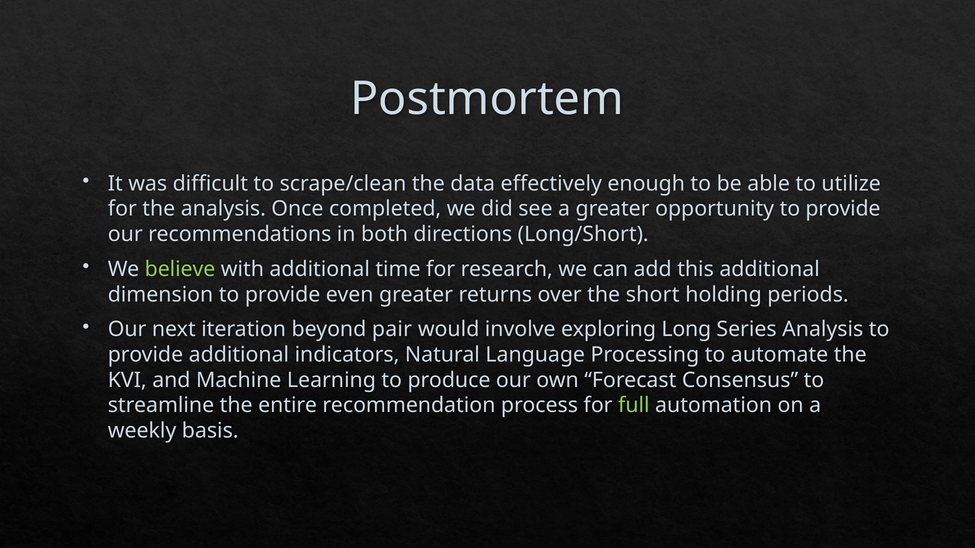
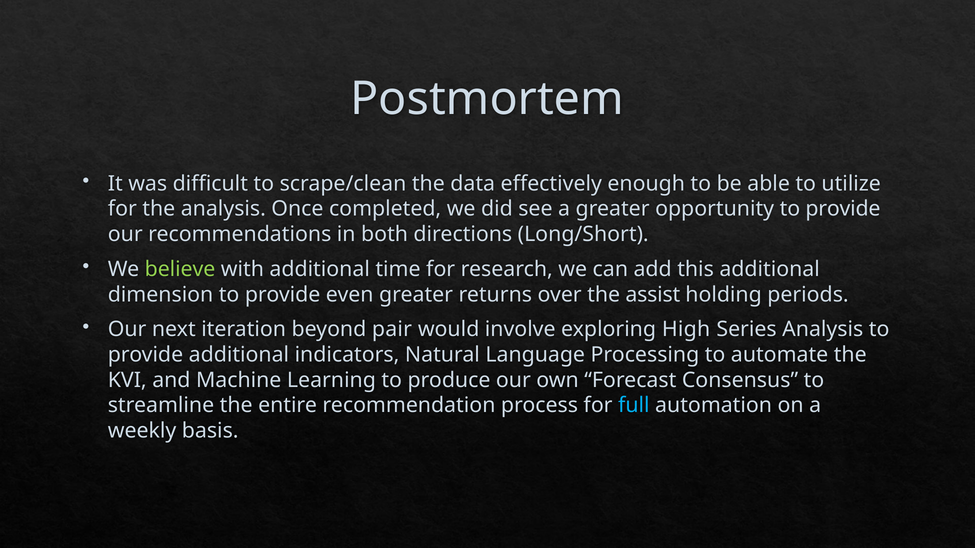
short: short -> assist (653, 295)
Long: Long -> High (686, 330)
full colour: light green -> light blue (634, 406)
